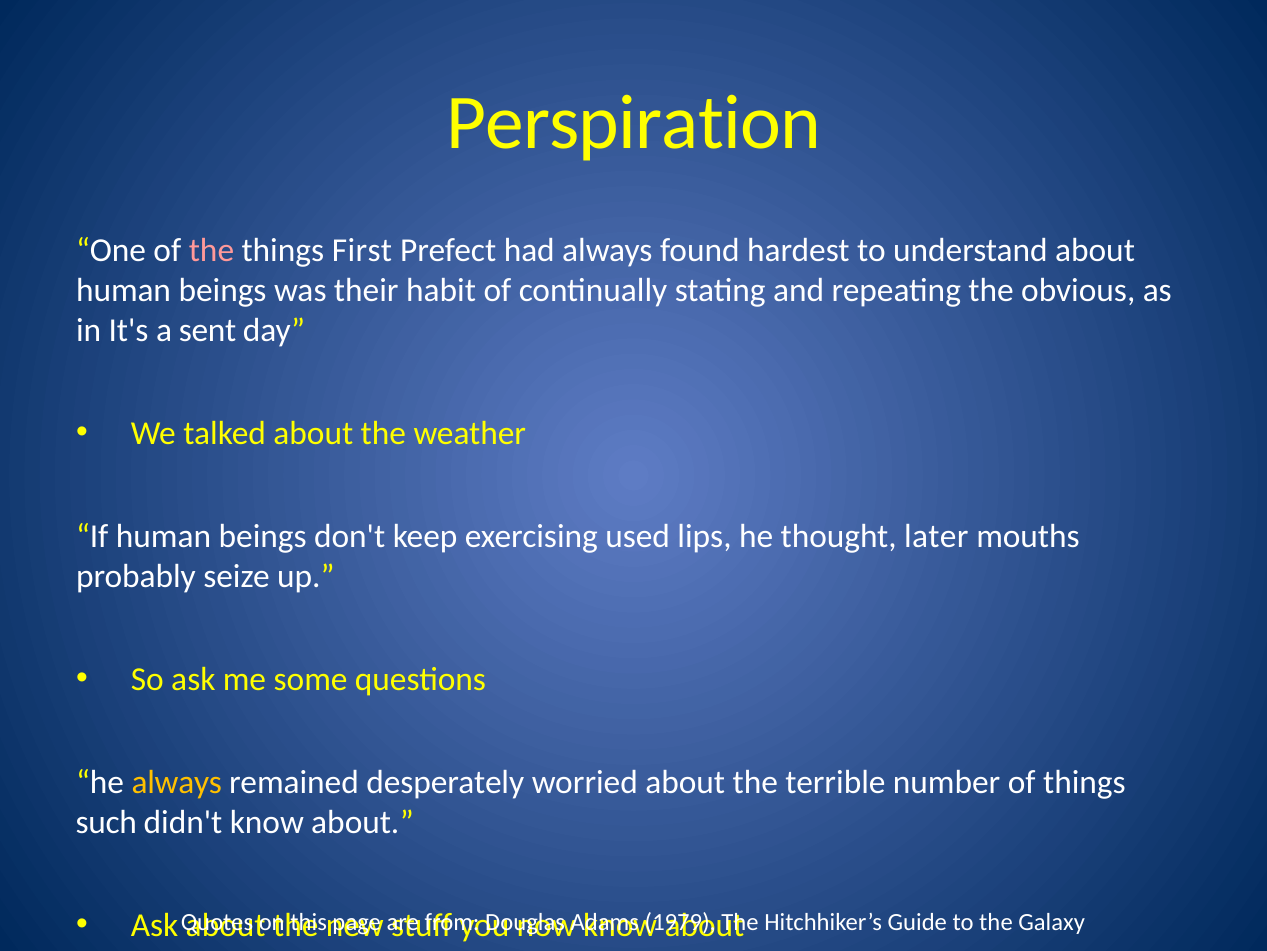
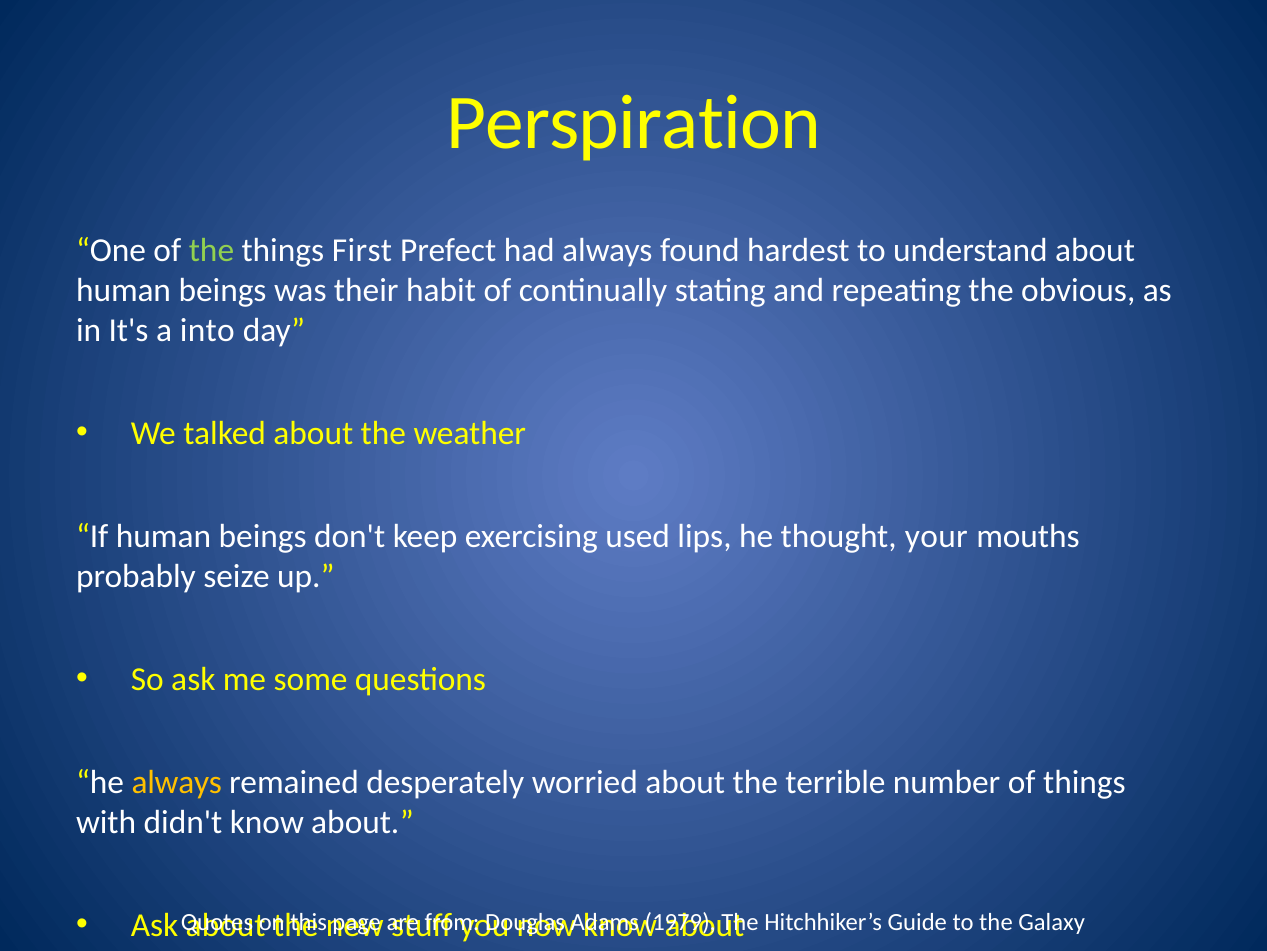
the colour: pink -> light green (211, 250)
sent: sent -> into (207, 331)
later: later -> your (936, 536)
such: such -> with (106, 822)
